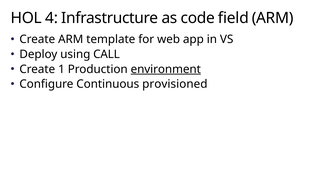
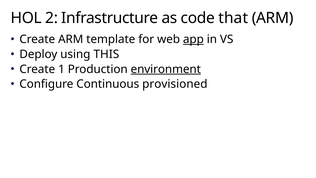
4: 4 -> 2 (52, 18)
field: field -> that (233, 18)
app underline: none -> present (193, 39)
CALL: CALL -> THIS (106, 54)
